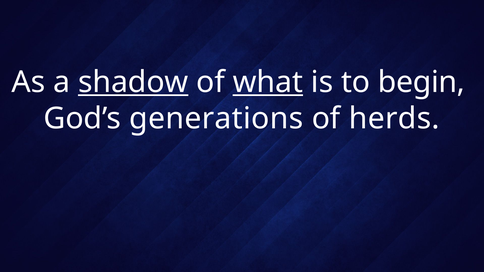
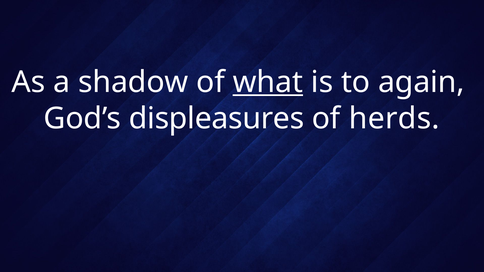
shadow underline: present -> none (133, 82)
begin: begin -> again (421, 82)
generations: generations -> displeasures (217, 119)
